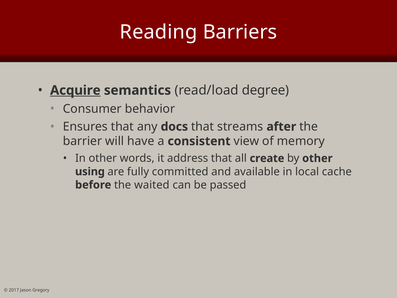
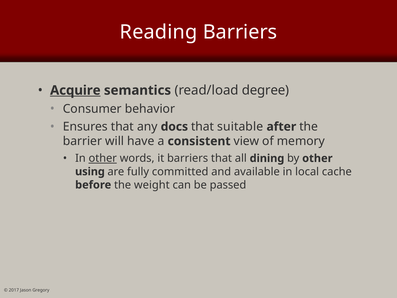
streams: streams -> suitable (240, 127)
other underline: none -> present (103, 158)
it address: address -> barriers (188, 158)
create: create -> dining (267, 158)
waited: waited -> weight (152, 185)
